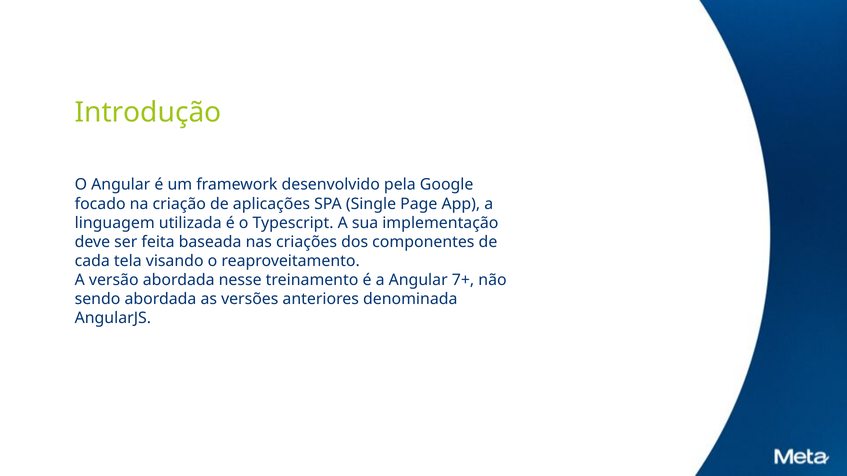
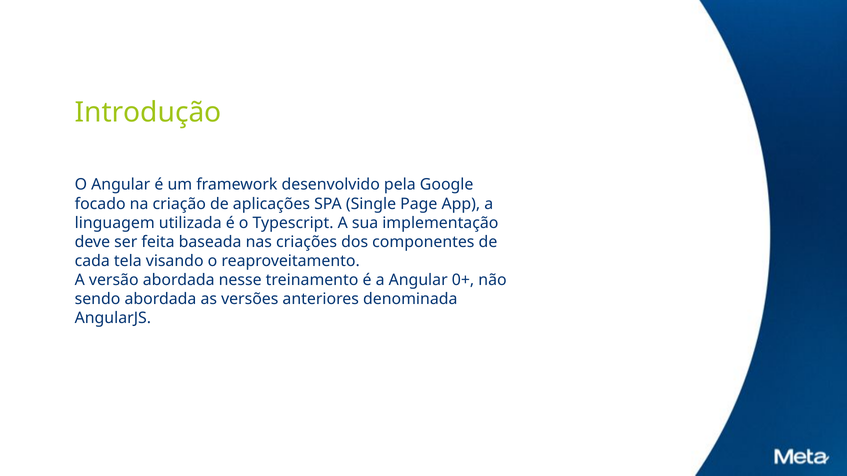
7+: 7+ -> 0+ (463, 280)
